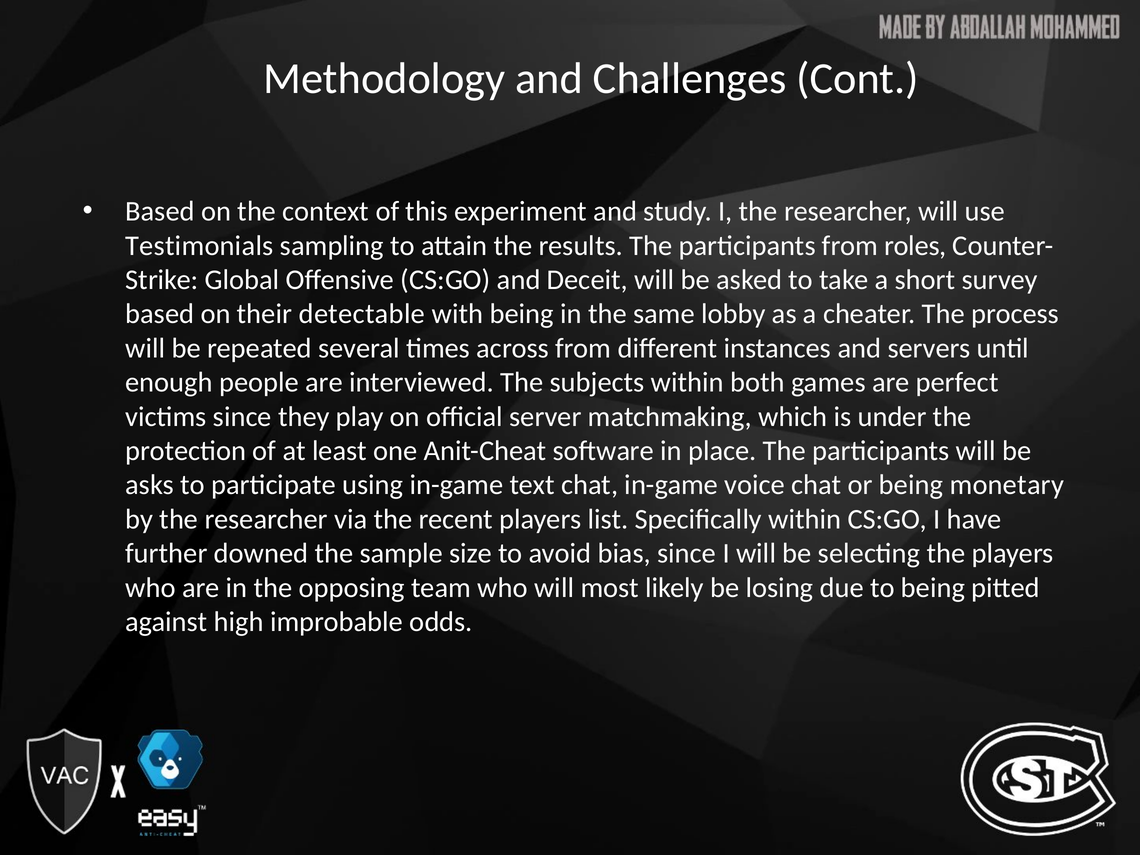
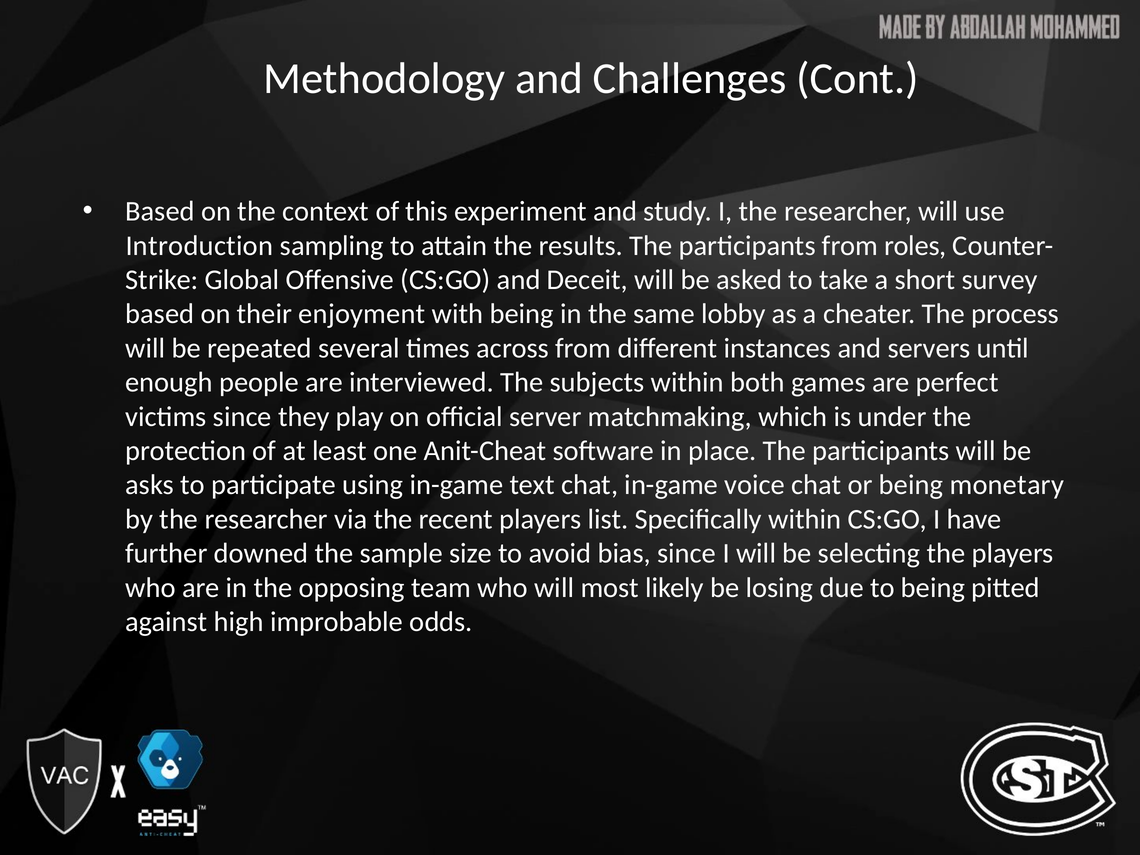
Testimonials: Testimonials -> Introduction (199, 246)
detectable: detectable -> enjoyment (362, 314)
